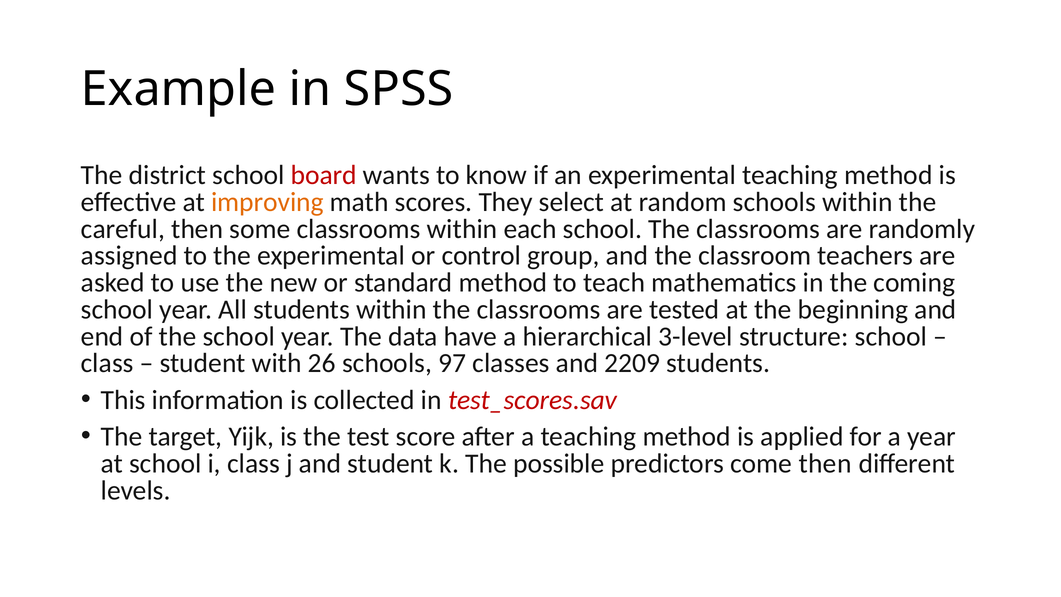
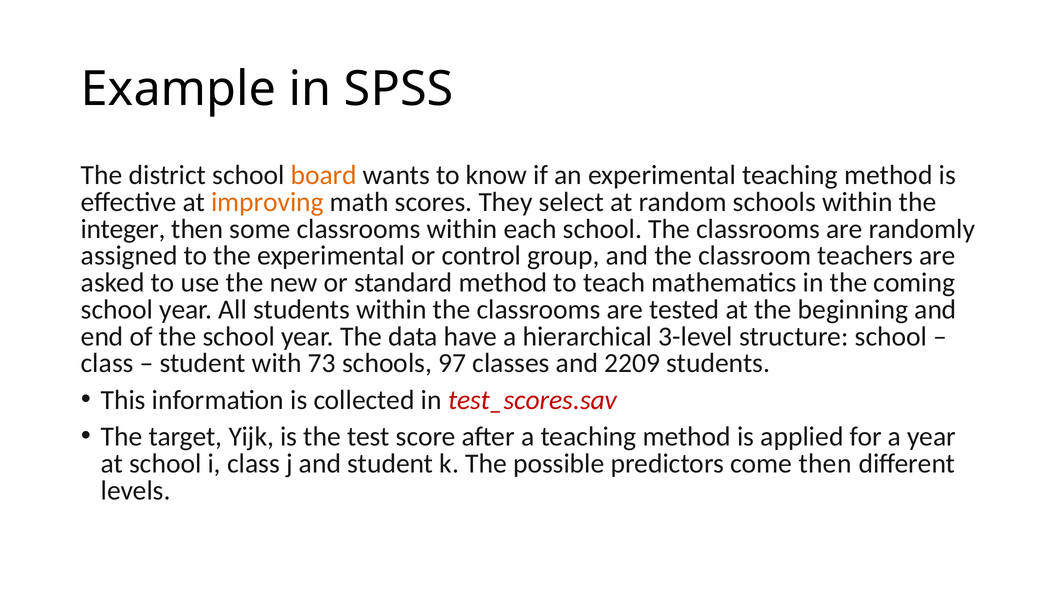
board colour: red -> orange (324, 175)
careful: careful -> integer (123, 229)
26: 26 -> 73 (322, 363)
